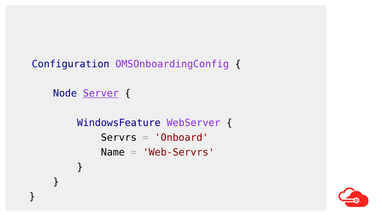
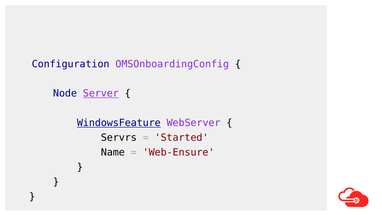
WindowsFeature underline: none -> present (119, 123)
Onboard: Onboard -> Started (182, 138)
Web-Servrs: Web-Servrs -> Web-Ensure (179, 152)
